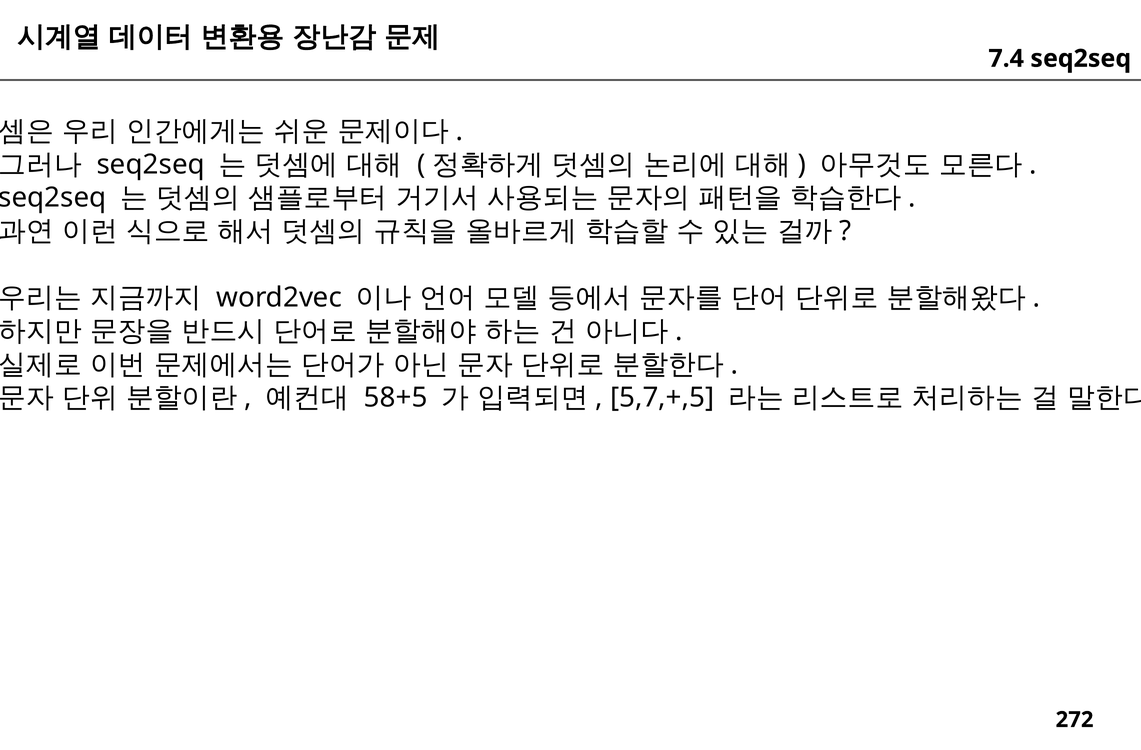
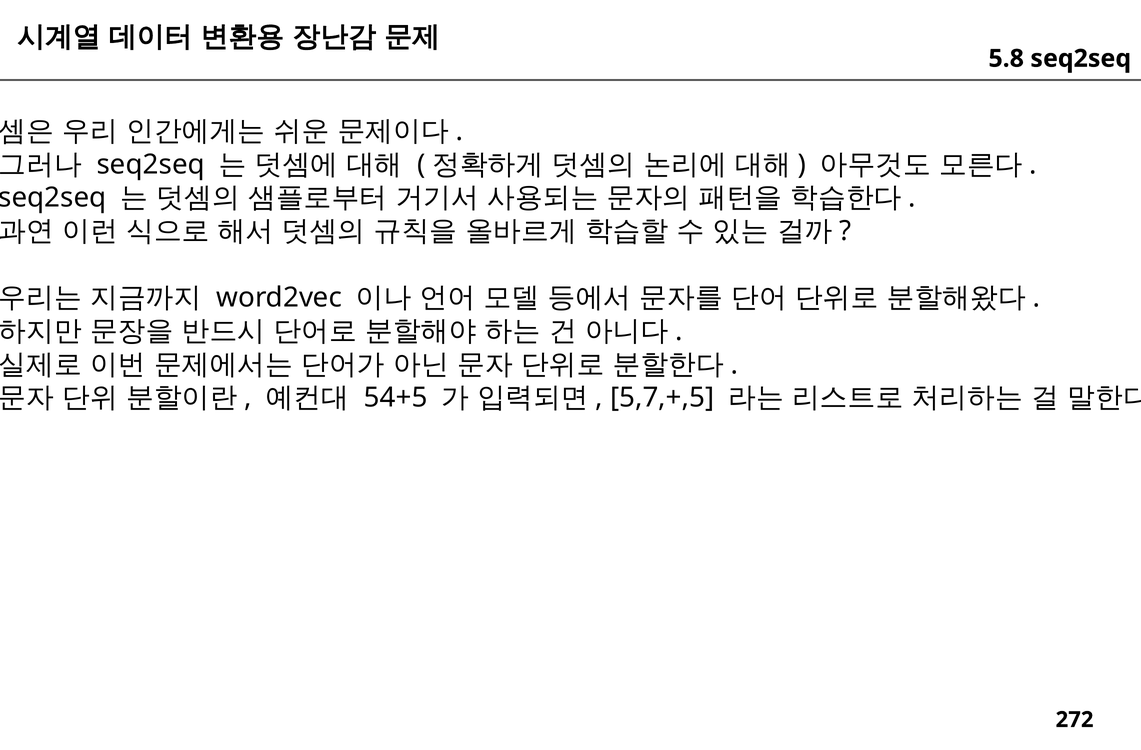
7.4: 7.4 -> 5.8 (1006, 58)
58+5: 58+5 -> 54+5 (396, 397)
